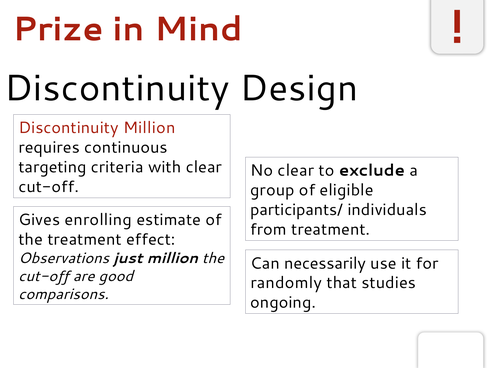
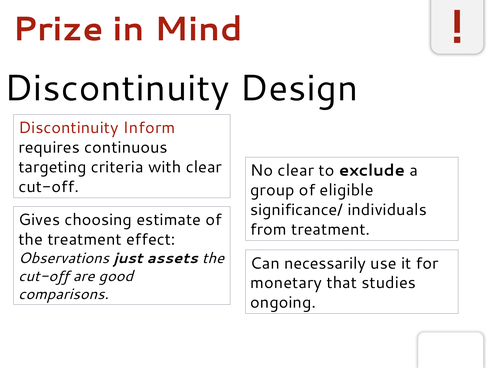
Discontinuity Million: Million -> Inform (149, 128)
participants/: participants/ -> significance/ (297, 210)
enrolling: enrolling -> choosing (98, 220)
just million: million -> assets (172, 258)
randomly: randomly -> monetary (286, 283)
